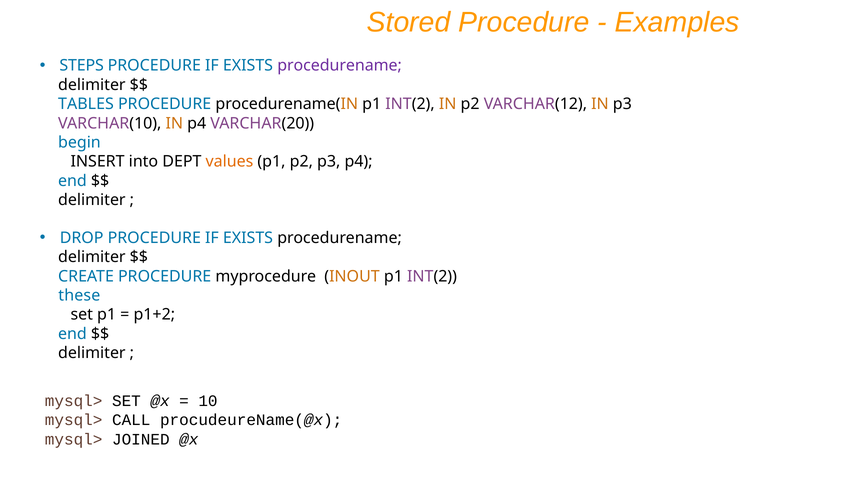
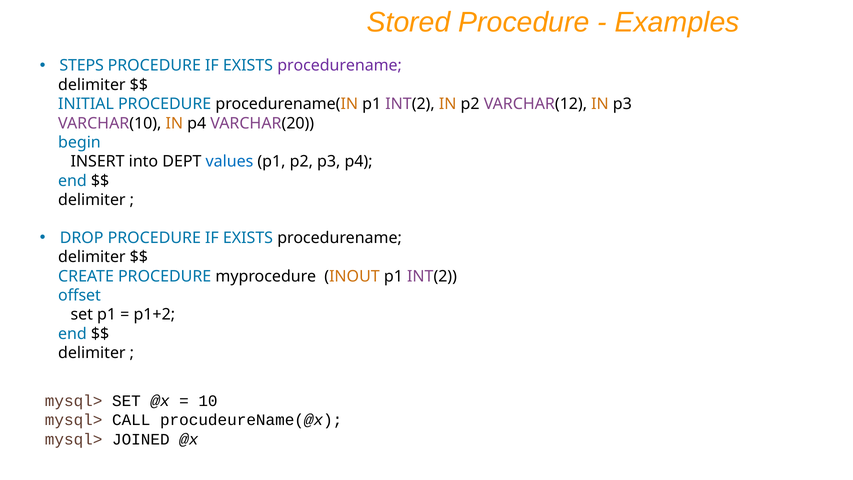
TABLES: TABLES -> INITIAL (86, 104)
values colour: orange -> blue (229, 162)
these: these -> offset (79, 295)
